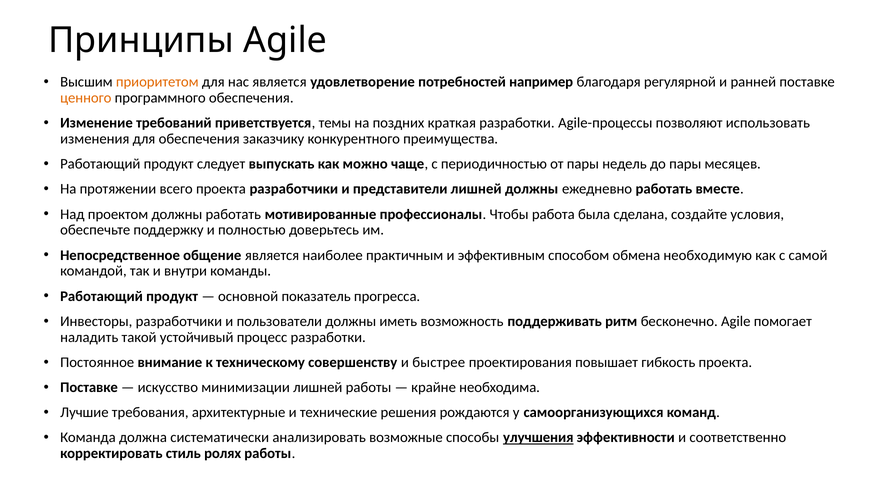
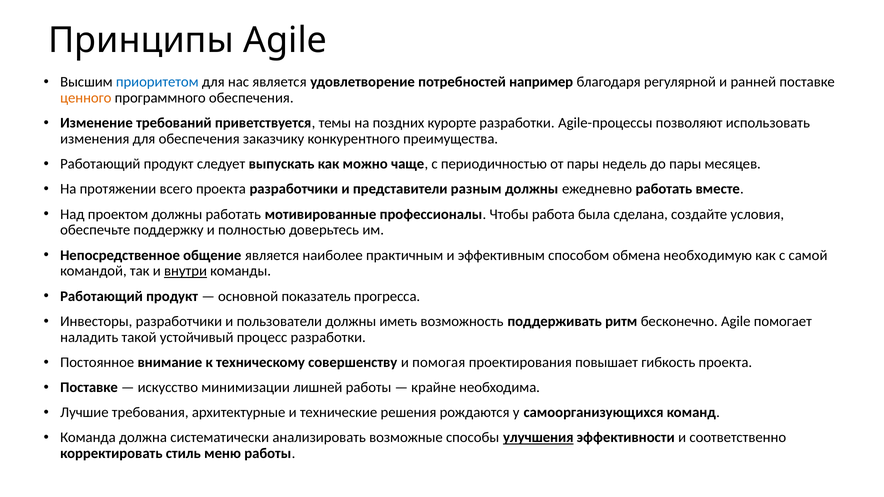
приоритетом colour: orange -> blue (157, 82)
краткая: краткая -> курорте (452, 123)
представители лишней: лишней -> разным (476, 189)
внутри underline: none -> present (185, 271)
быстрее: быстрее -> помогая (439, 362)
ролях: ролях -> меню (223, 454)
